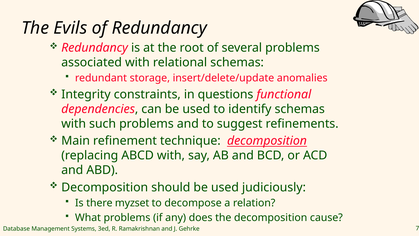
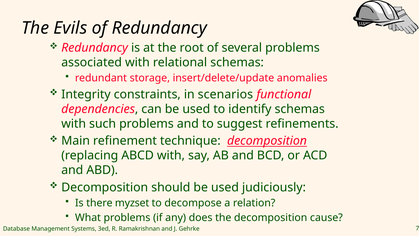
questions: questions -> scenarios (225, 94)
